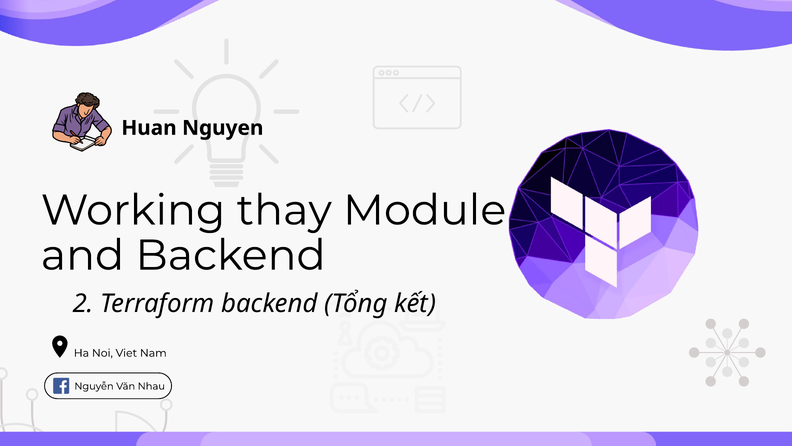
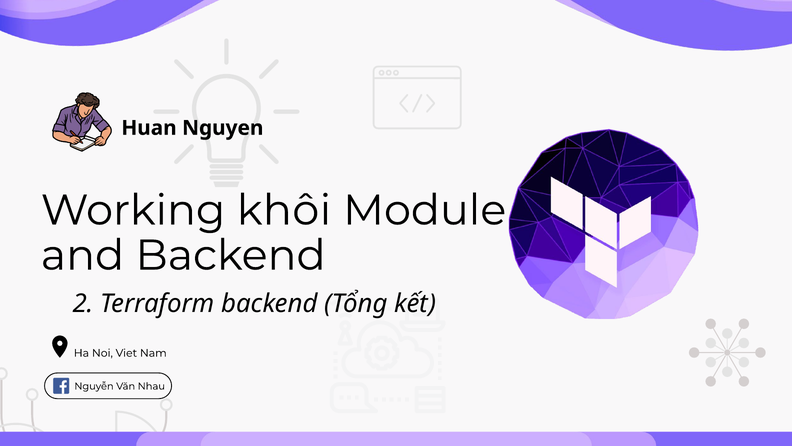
thay: thay -> khôi (284, 210)
